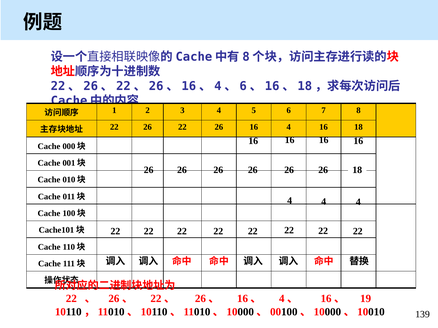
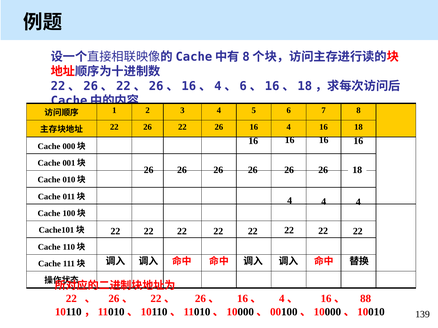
19: 19 -> 88 (366, 299)
